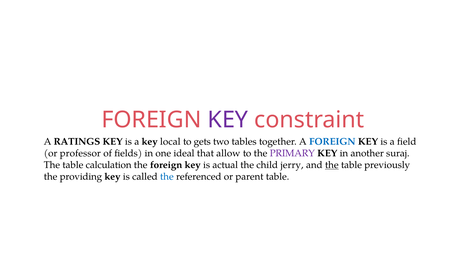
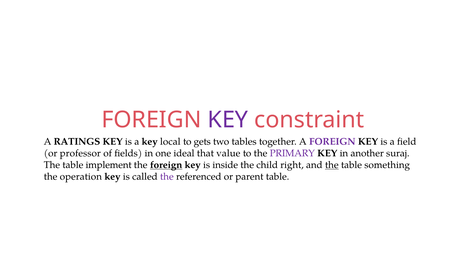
FOREIGN colour: blue -> purple (332, 142)
allow: allow -> value (228, 153)
calculation: calculation -> implement (109, 165)
foreign underline: none -> present (166, 165)
actual: actual -> inside (225, 165)
jerry: jerry -> right (292, 165)
previously: previously -> something (387, 165)
providing: providing -> operation (81, 177)
the colour: blue -> purple (167, 177)
